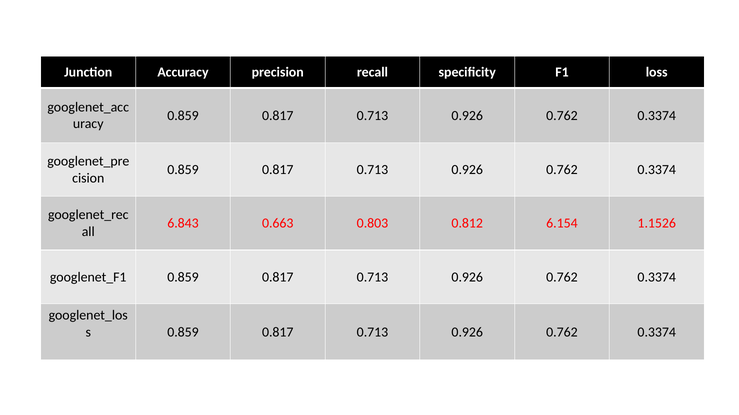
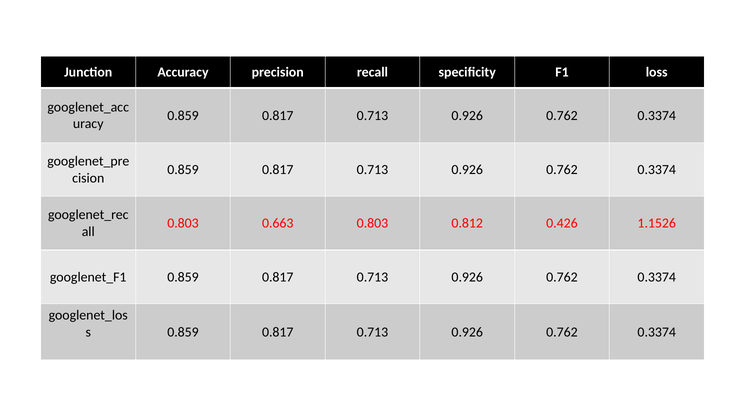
6.843: 6.843 -> 0.803 (183, 224)
6.154: 6.154 -> 0.426 (562, 224)
